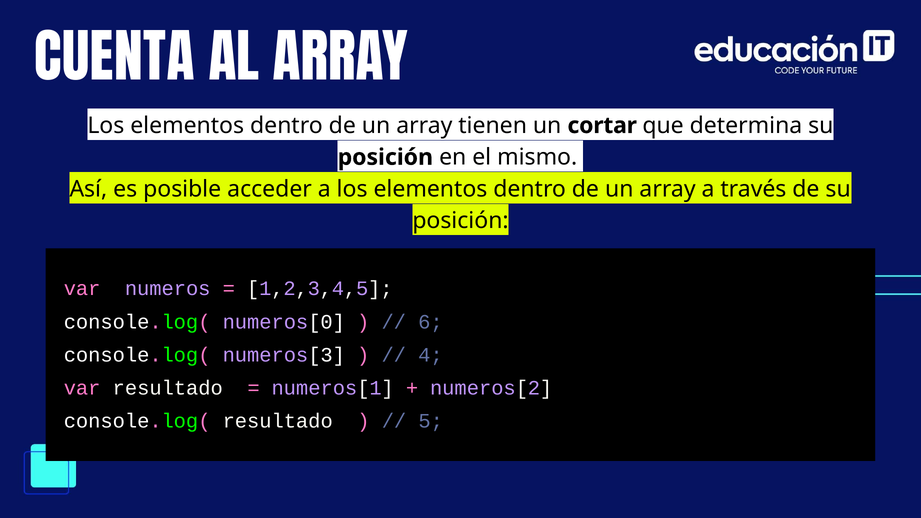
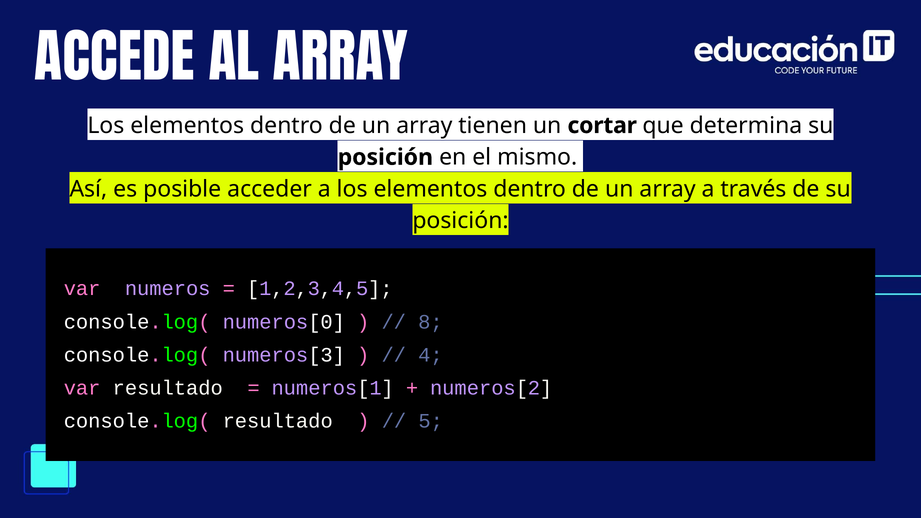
CUENTA: CUENTA -> ACCEDE (115, 61)
6: 6 -> 8 (430, 322)
